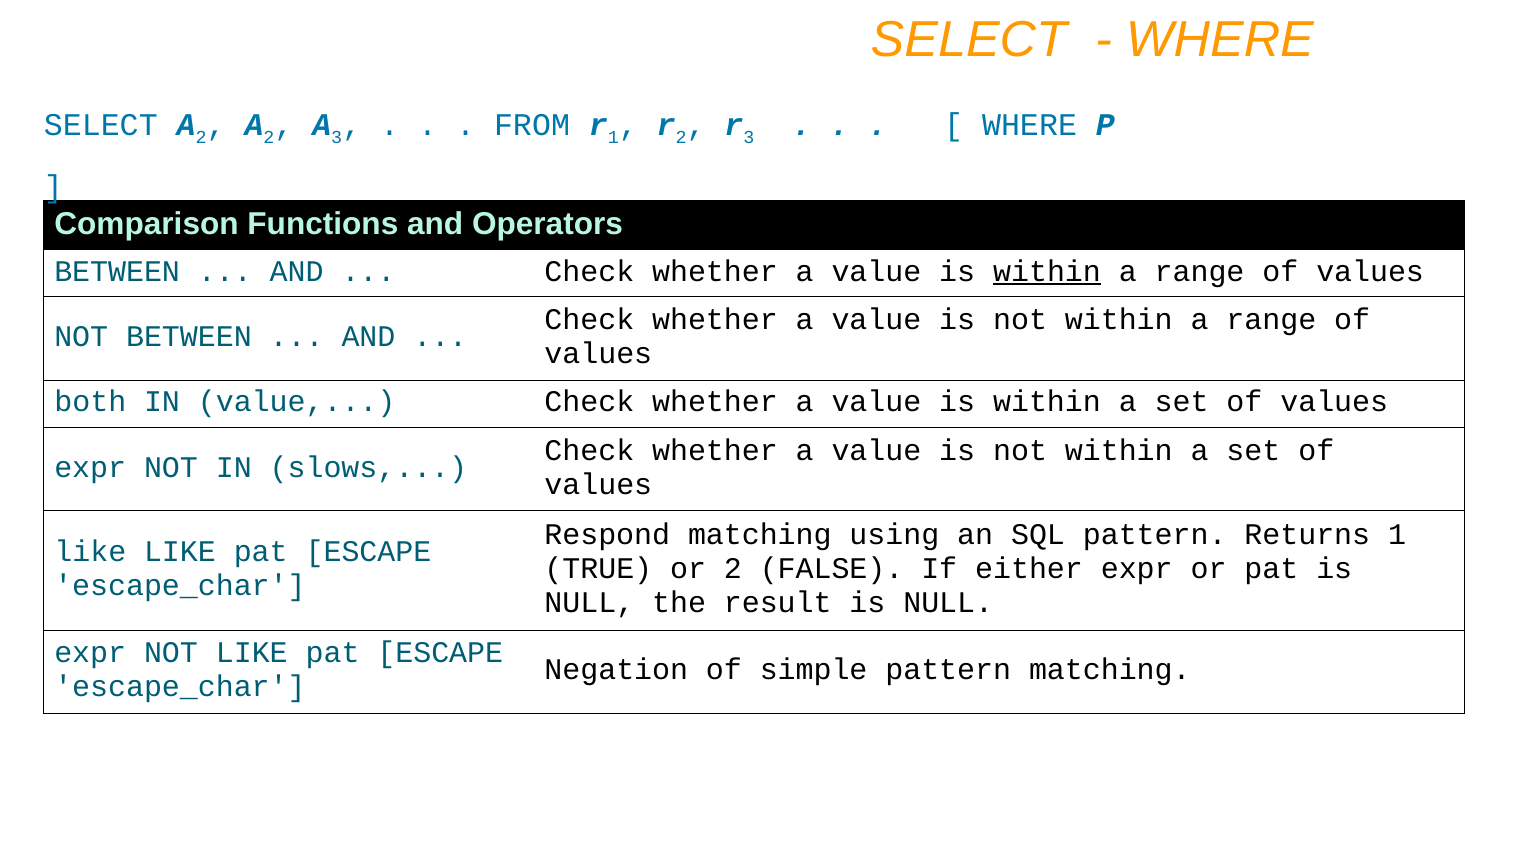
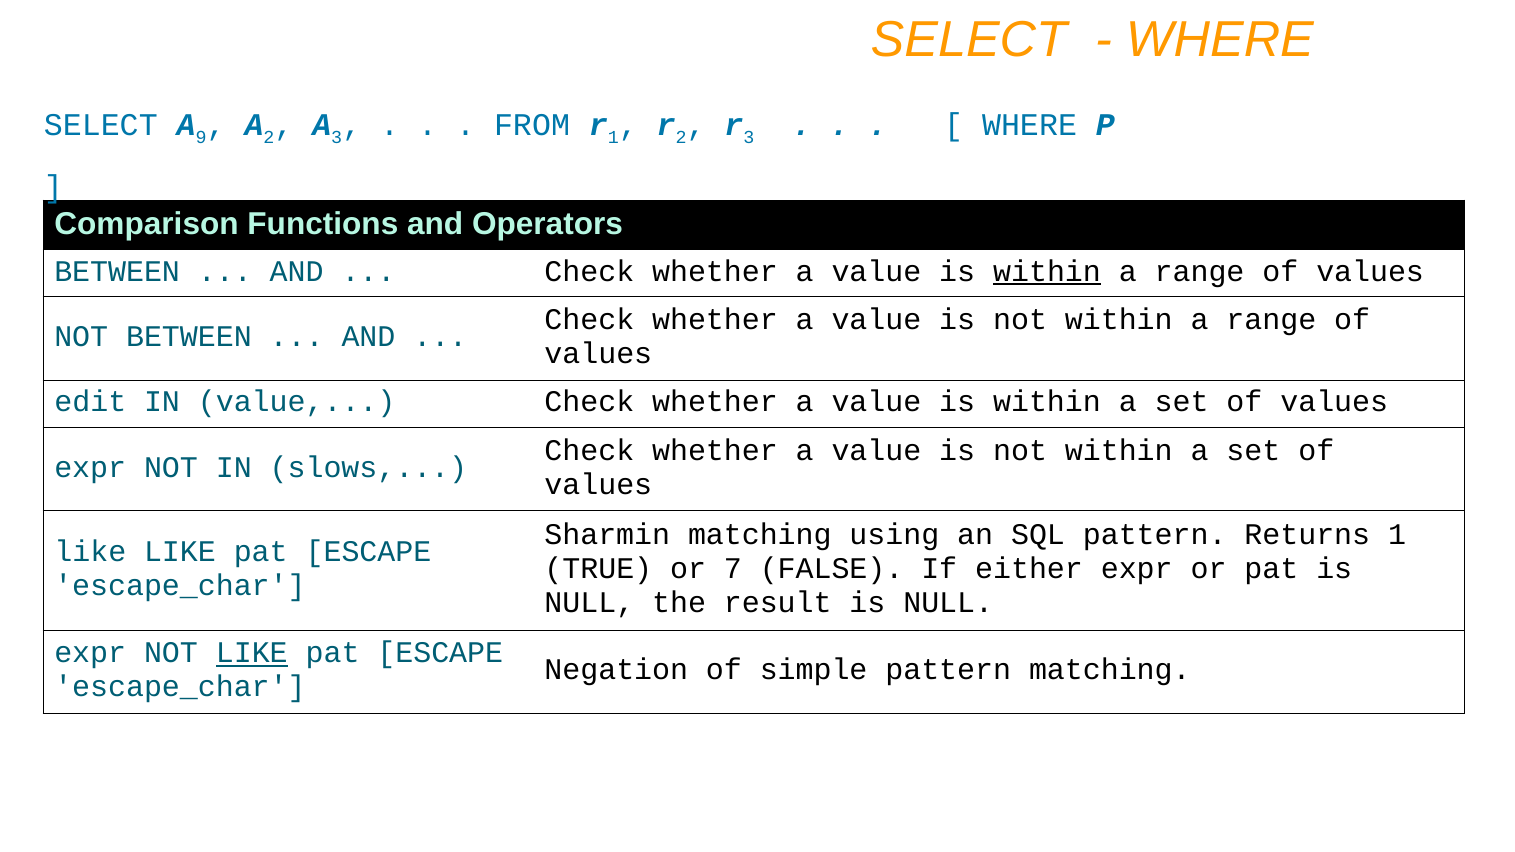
SELECT A 2: 2 -> 9 (201, 137)
both: both -> edit (90, 402)
Respond: Respond -> Sharmin (607, 535)
or 2: 2 -> 7 (733, 569)
LIKE underline: none -> present (252, 653)
